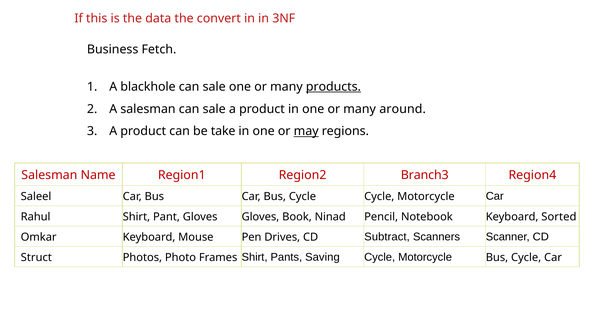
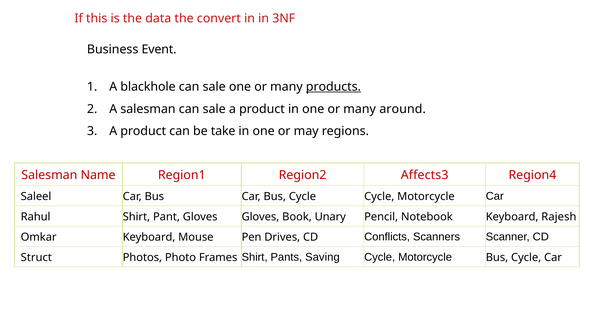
Fetch: Fetch -> Event (159, 50)
may underline: present -> none (306, 131)
Branch3: Branch3 -> Affects3 (425, 175)
Ninad: Ninad -> Unary (330, 217)
Sorted: Sorted -> Rajesh (559, 217)
Subtract: Subtract -> Conflicts (387, 237)
